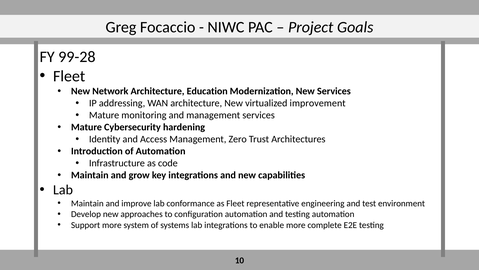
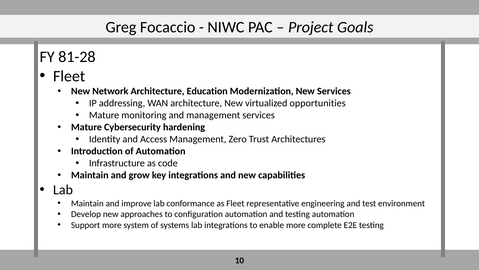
99-28: 99-28 -> 81-28 (77, 57)
improvement: improvement -> opportunities (318, 103)
